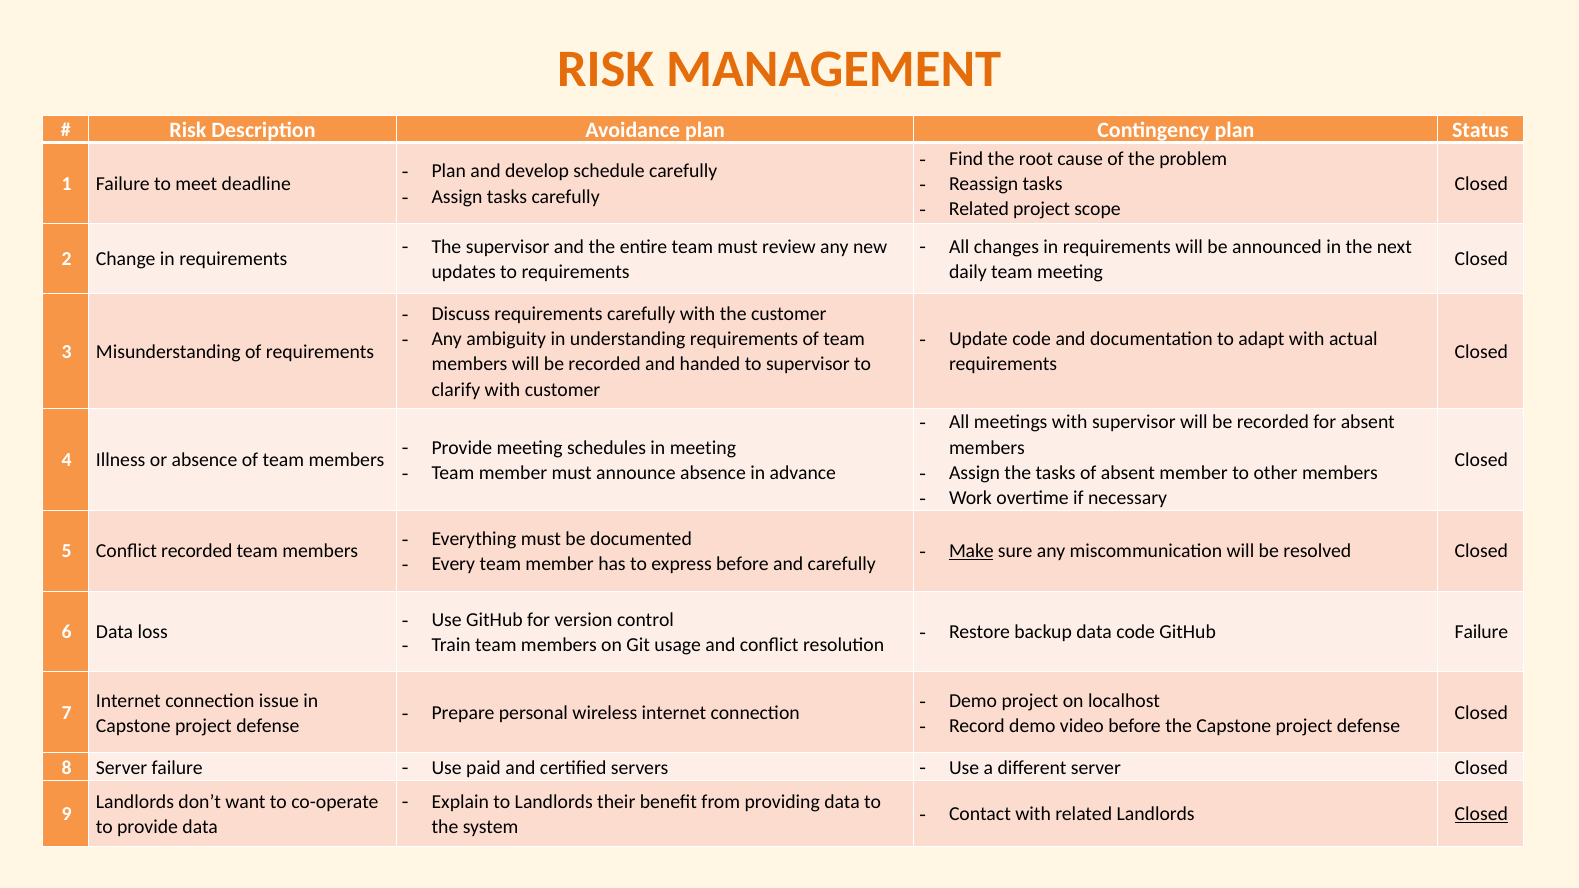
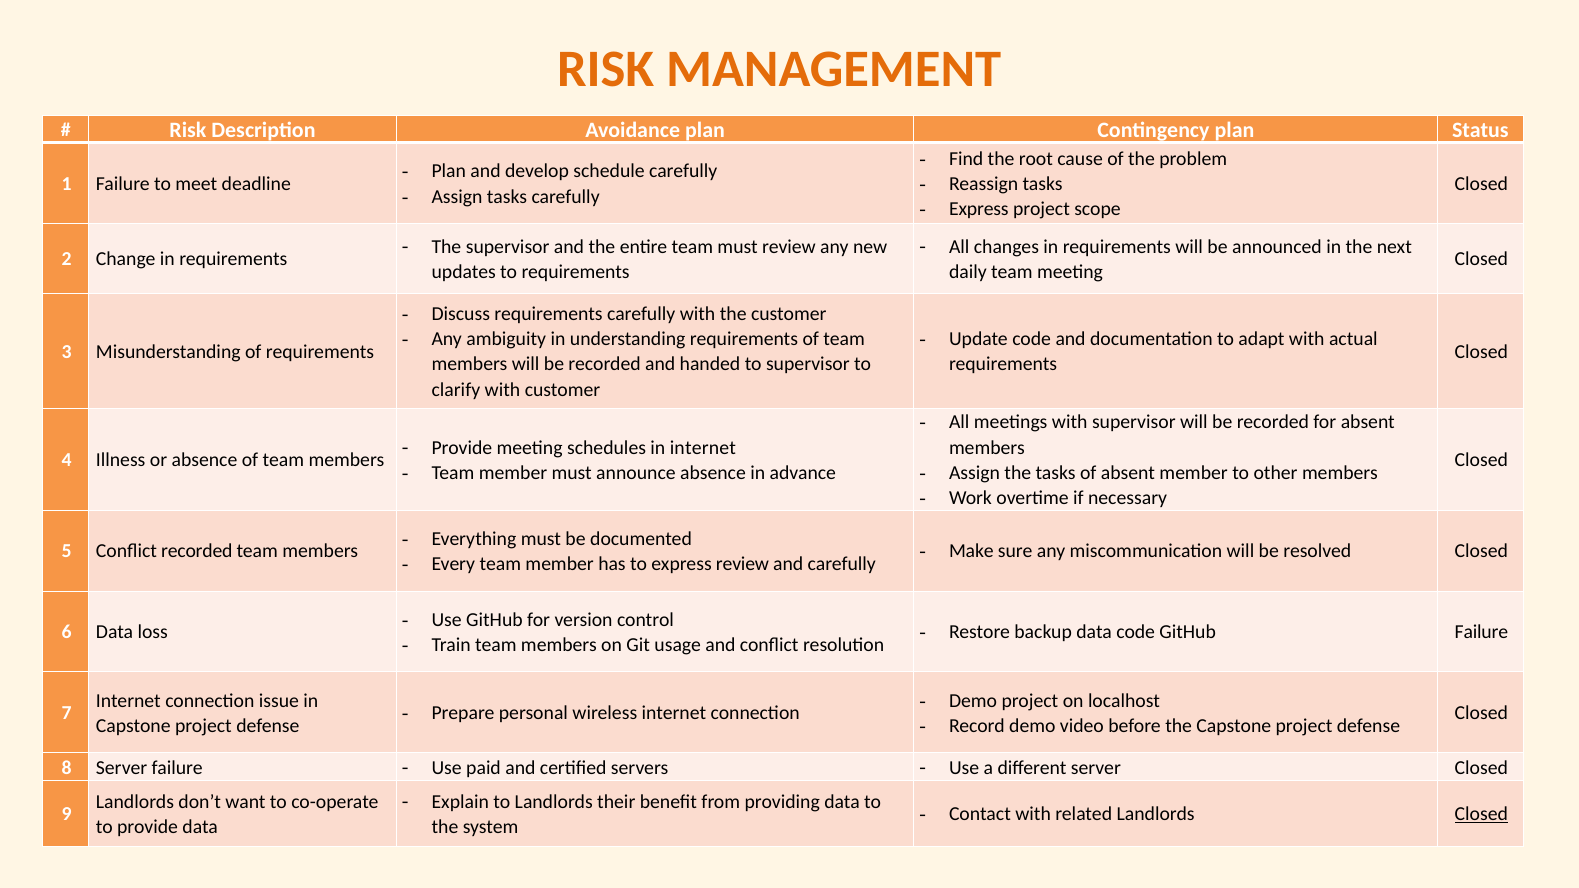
Related: Related -> Express (979, 209)
in meeting: meeting -> internet (703, 448)
Make underline: present -> none (971, 551)
express before: before -> review (742, 564)
